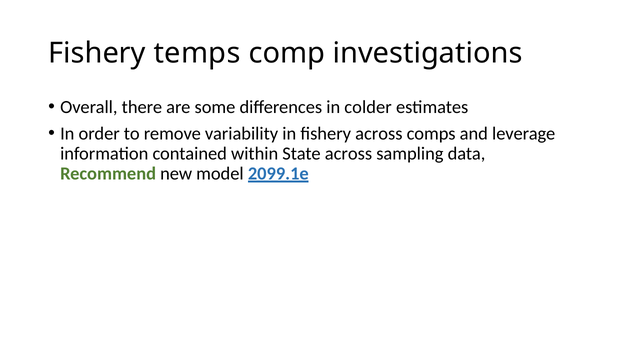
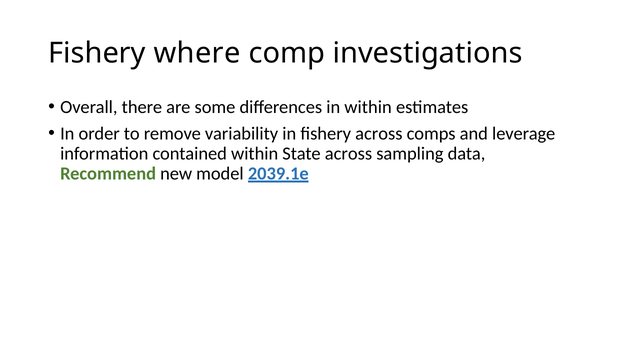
temps: temps -> where (197, 53)
in colder: colder -> within (368, 107)
2099.1e: 2099.1e -> 2039.1e (278, 173)
